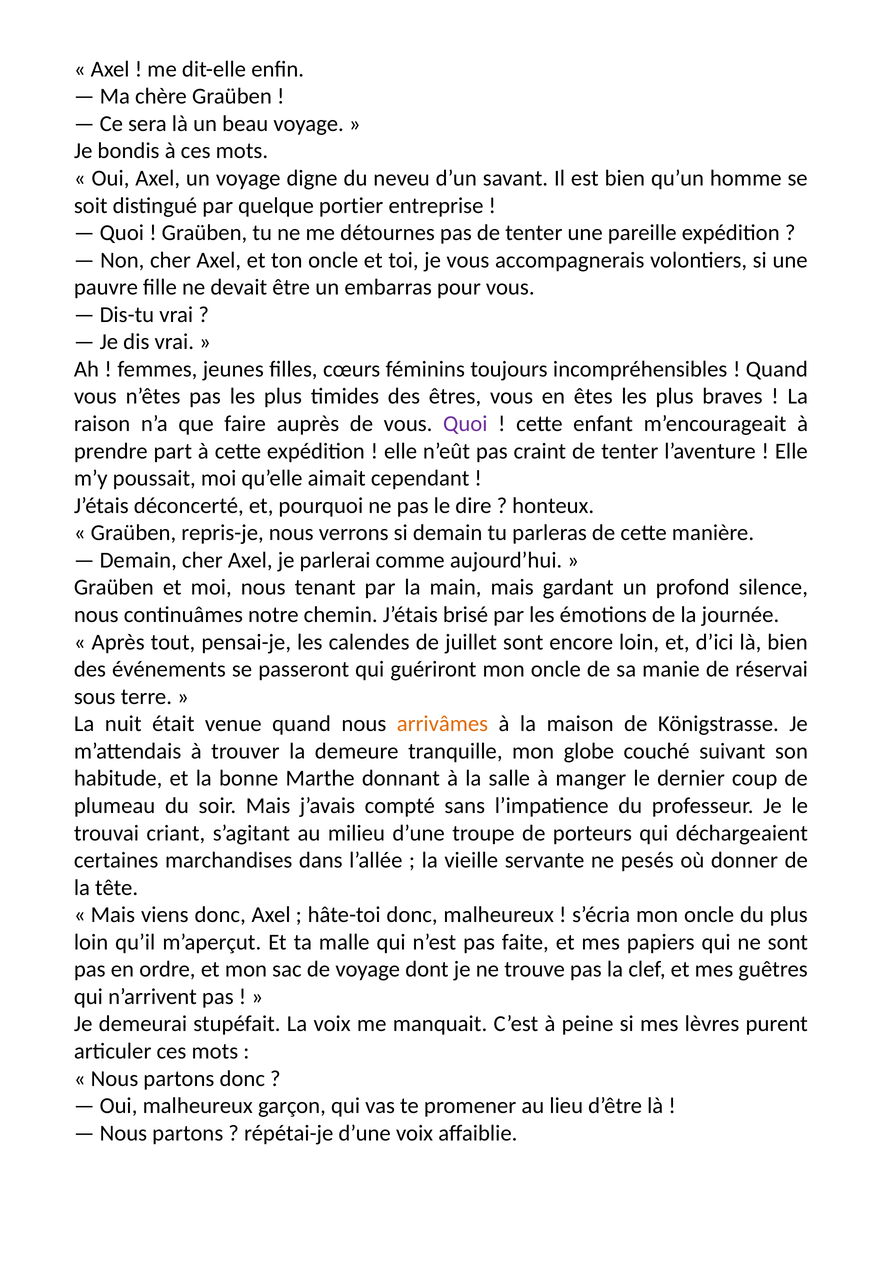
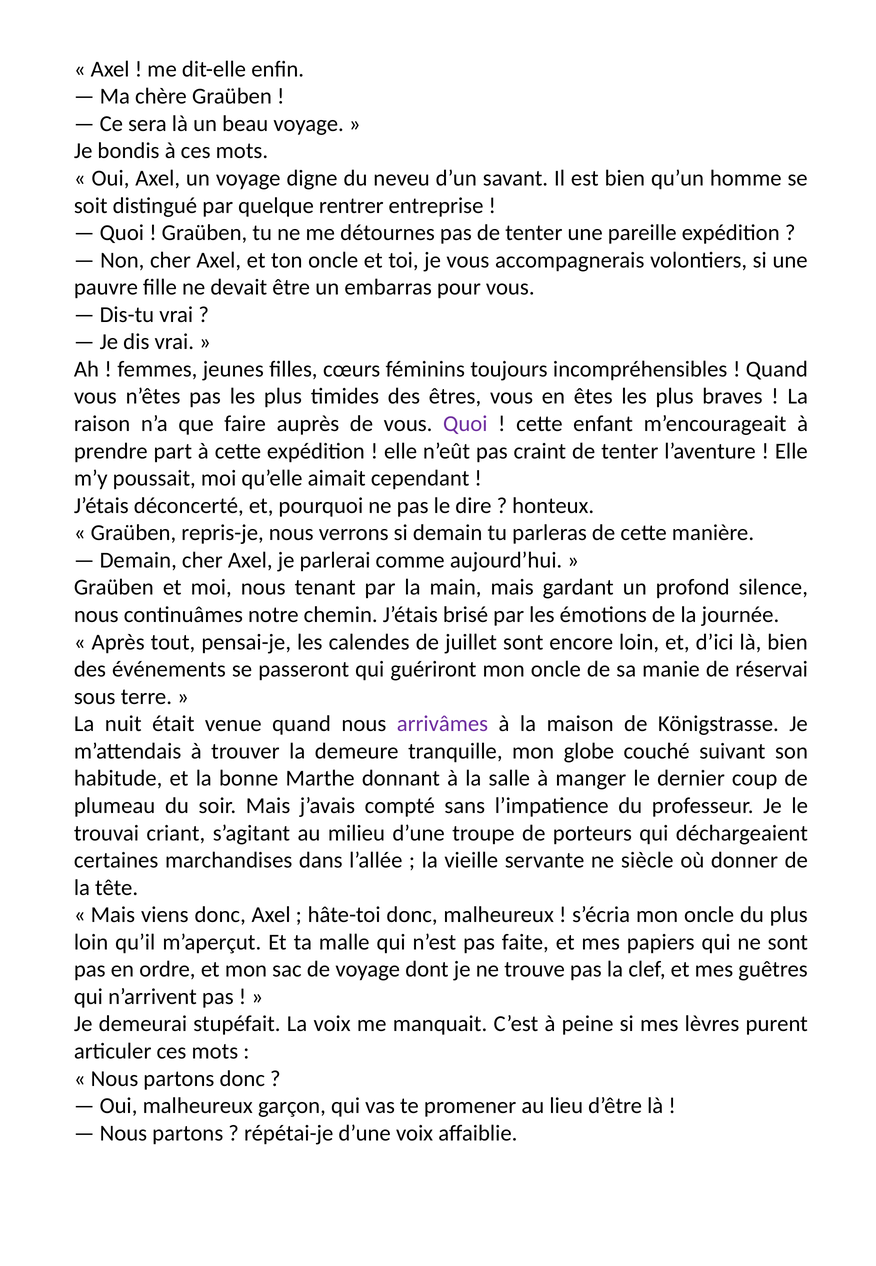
portier: portier -> rentrer (351, 205)
arrivâmes colour: orange -> purple (442, 724)
pesés: pesés -> siècle (647, 860)
